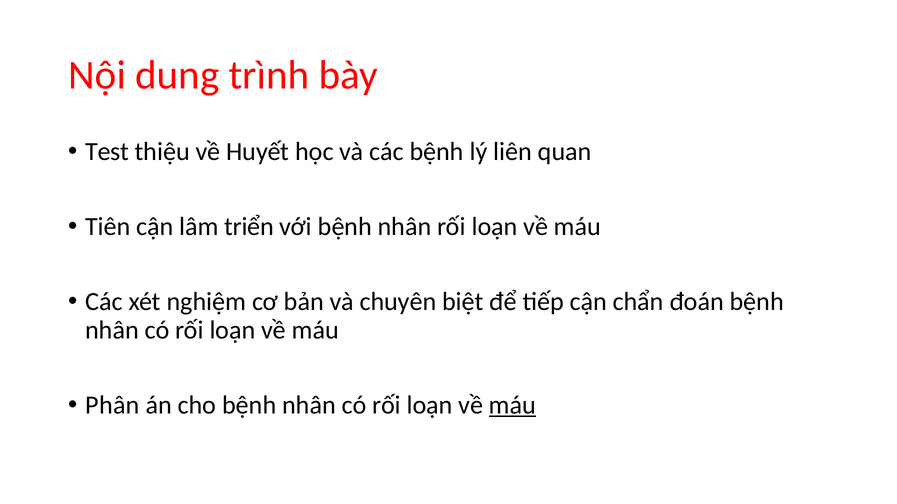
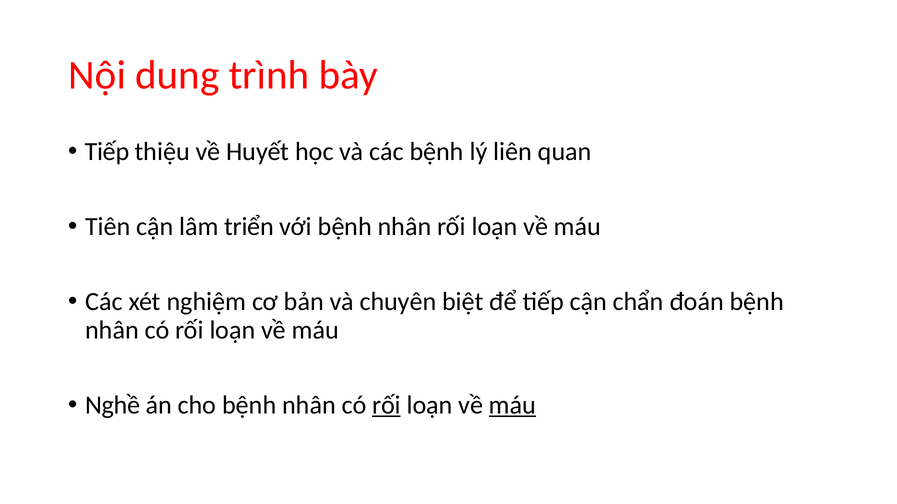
Test: Test -> Tiếp (107, 152)
Phân: Phân -> Nghề (113, 406)
rối underline: none -> present (387, 406)
